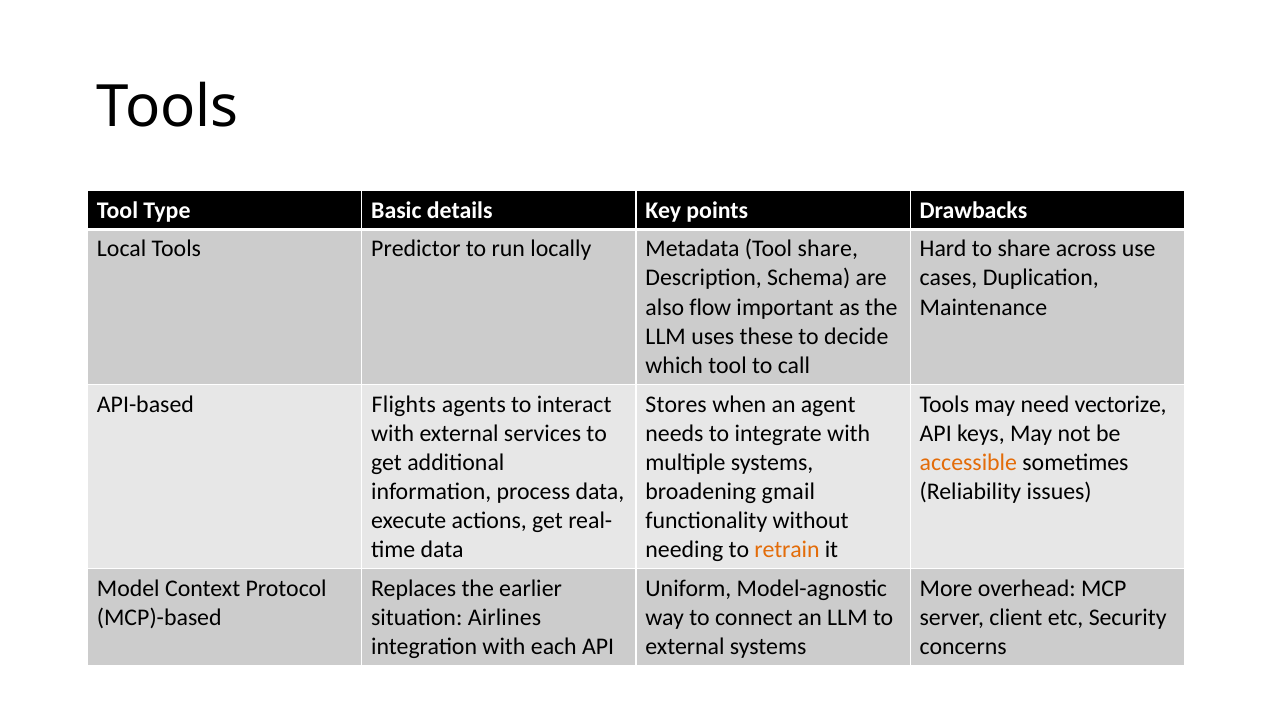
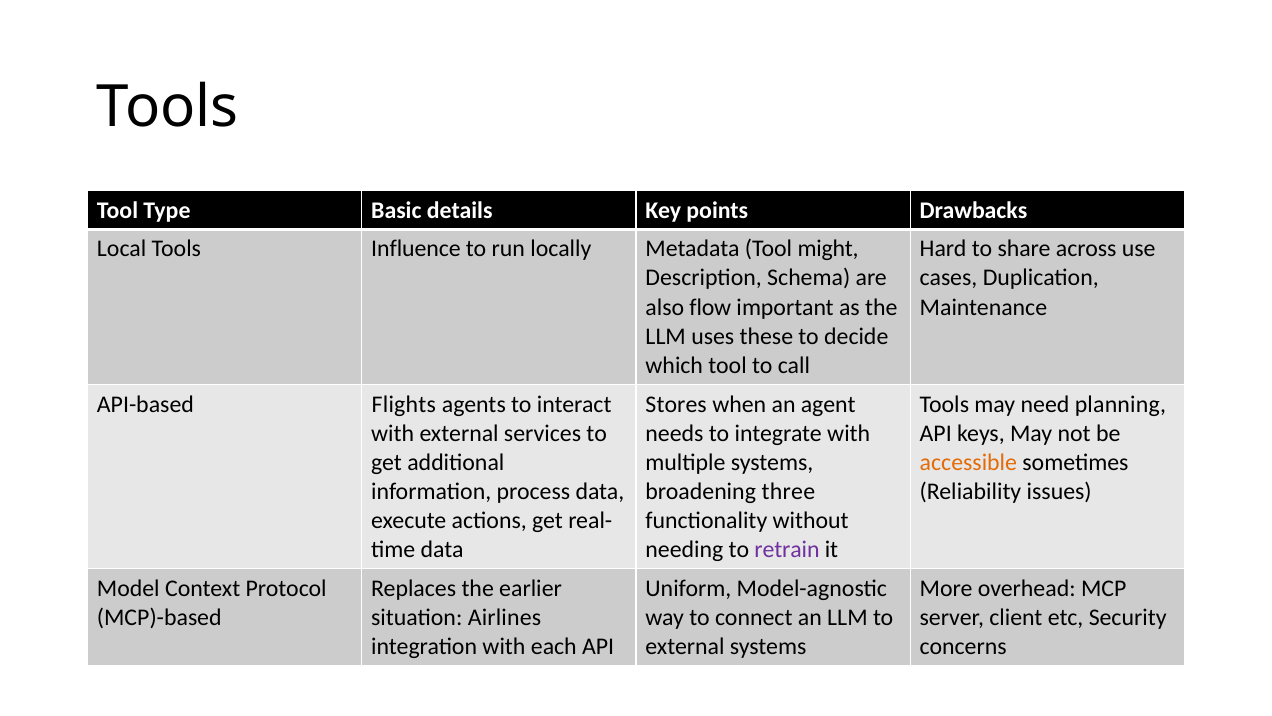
Predictor: Predictor -> Influence (416, 249)
Tool share: share -> might (828, 249)
vectorize: vectorize -> planning (1120, 404)
gmail: gmail -> three (788, 491)
retrain colour: orange -> purple (787, 549)
